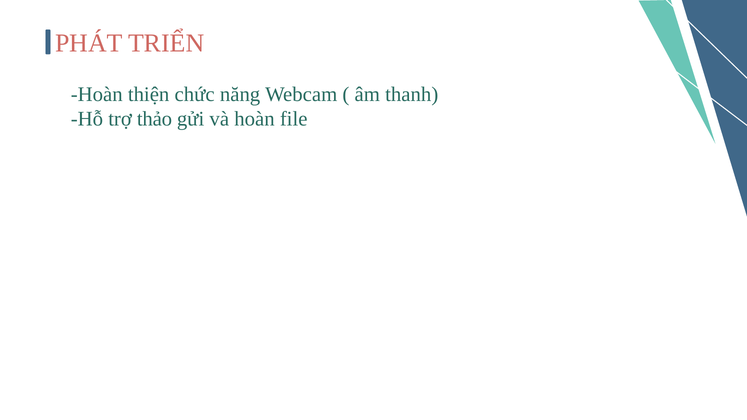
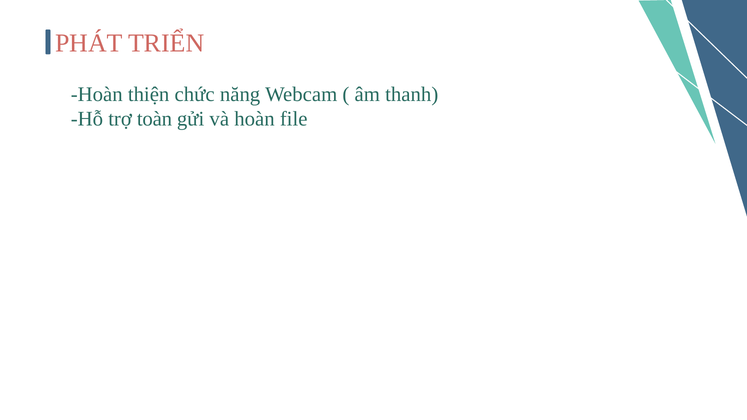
thảo: thảo -> toàn (154, 119)
